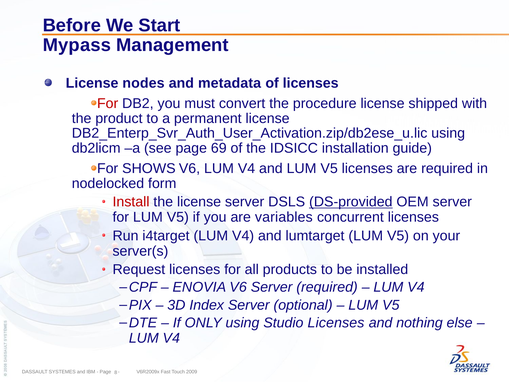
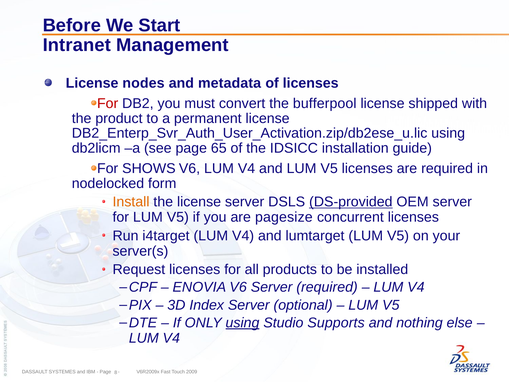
Mypass: Mypass -> Intranet (77, 45)
procedure: procedure -> bufferpool (325, 103)
69: 69 -> 65 (219, 148)
Install colour: red -> orange (131, 202)
variables: variables -> pagesize (284, 217)
using underline: none -> present (242, 323)
Studio Licenses: Licenses -> Supports (336, 323)
